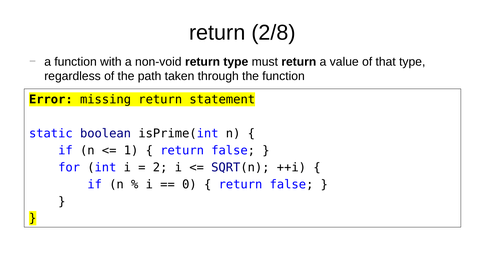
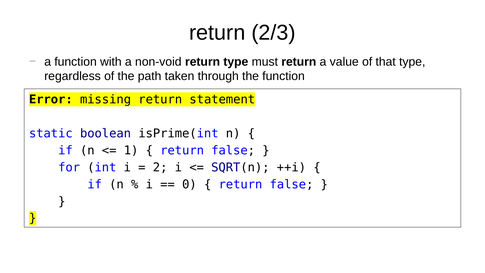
2/8: 2/8 -> 2/3 (274, 33)
